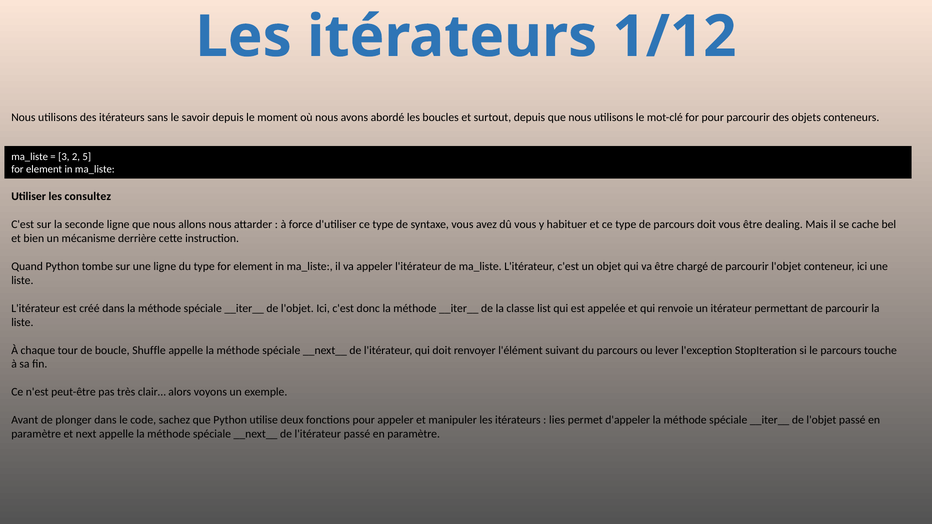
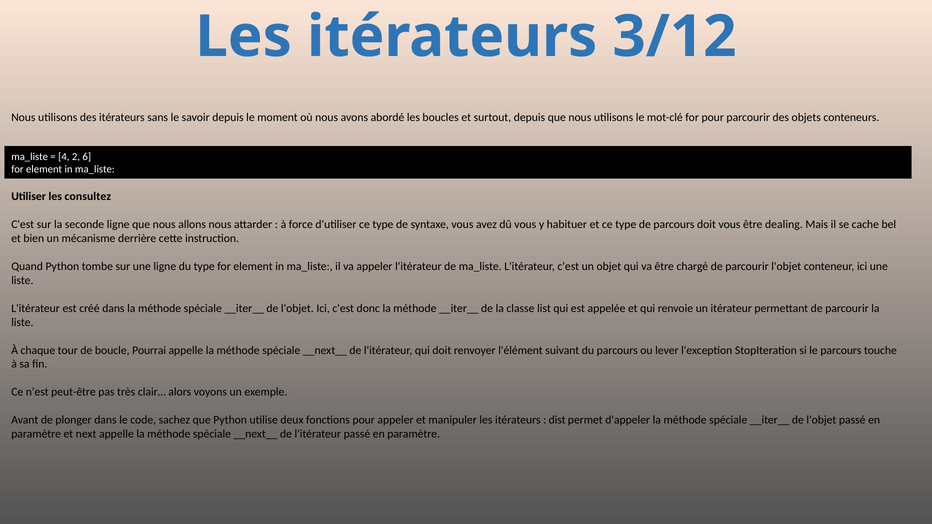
1/12: 1/12 -> 3/12 (674, 37)
3: 3 -> 4 (64, 157)
5: 5 -> 6 (87, 157)
Shuffle: Shuffle -> Pourrai (149, 350)
lies: lies -> dist (557, 420)
